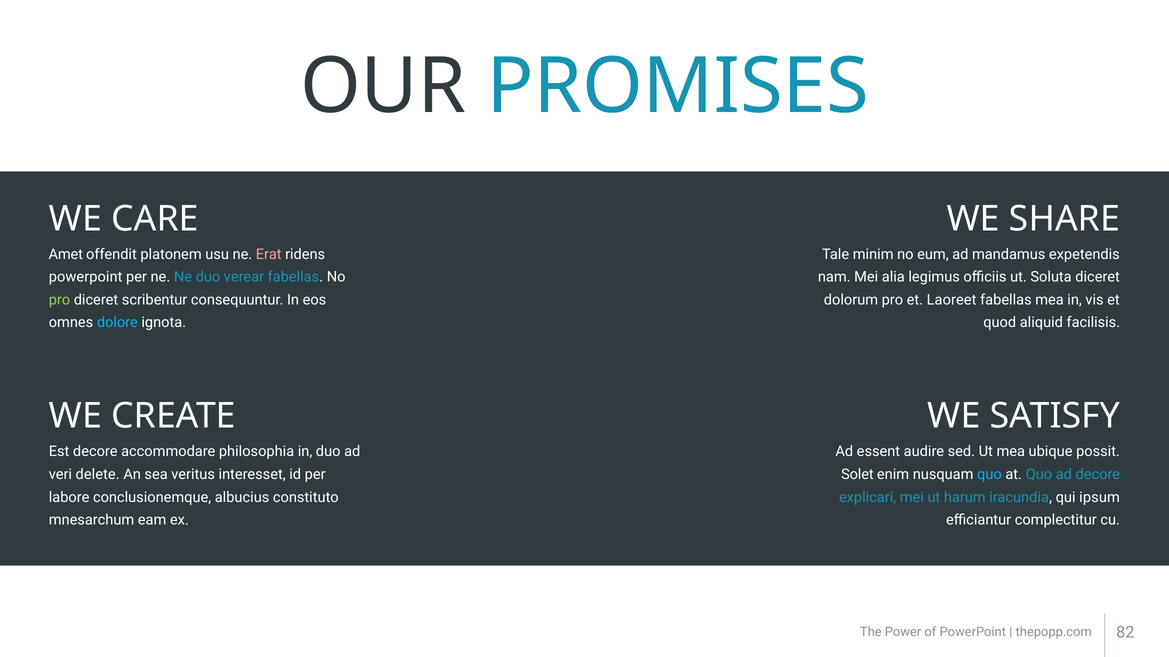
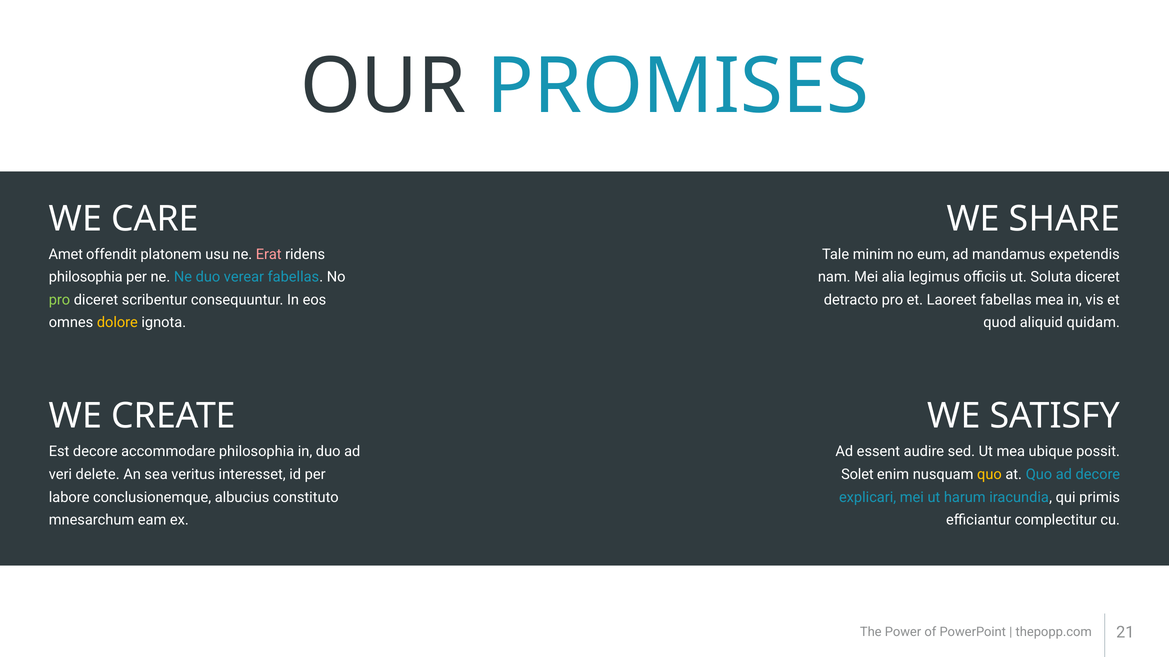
powerpoint: powerpoint -> philosophia (86, 277)
dolorum: dolorum -> detracto (851, 300)
dolore colour: light blue -> yellow (117, 323)
facilisis: facilisis -> quidam (1093, 323)
quo colour: light blue -> yellow (989, 475)
ipsum: ipsum -> primis (1100, 498)
82: 82 -> 21 (1125, 633)
